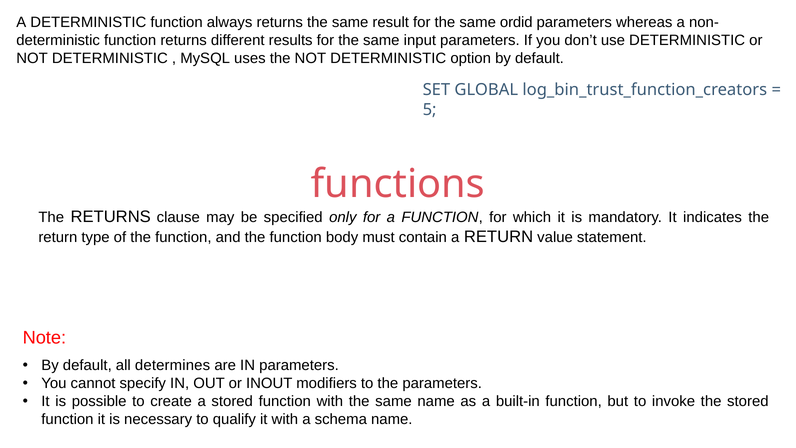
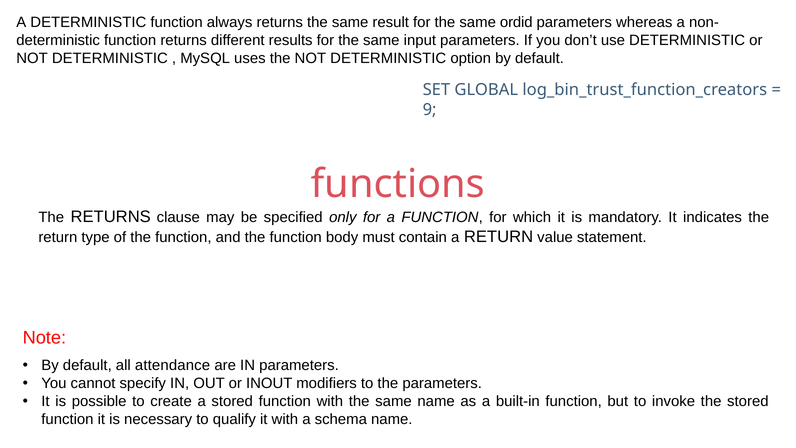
5: 5 -> 9 (430, 110)
determines: determines -> attendance (173, 365)
